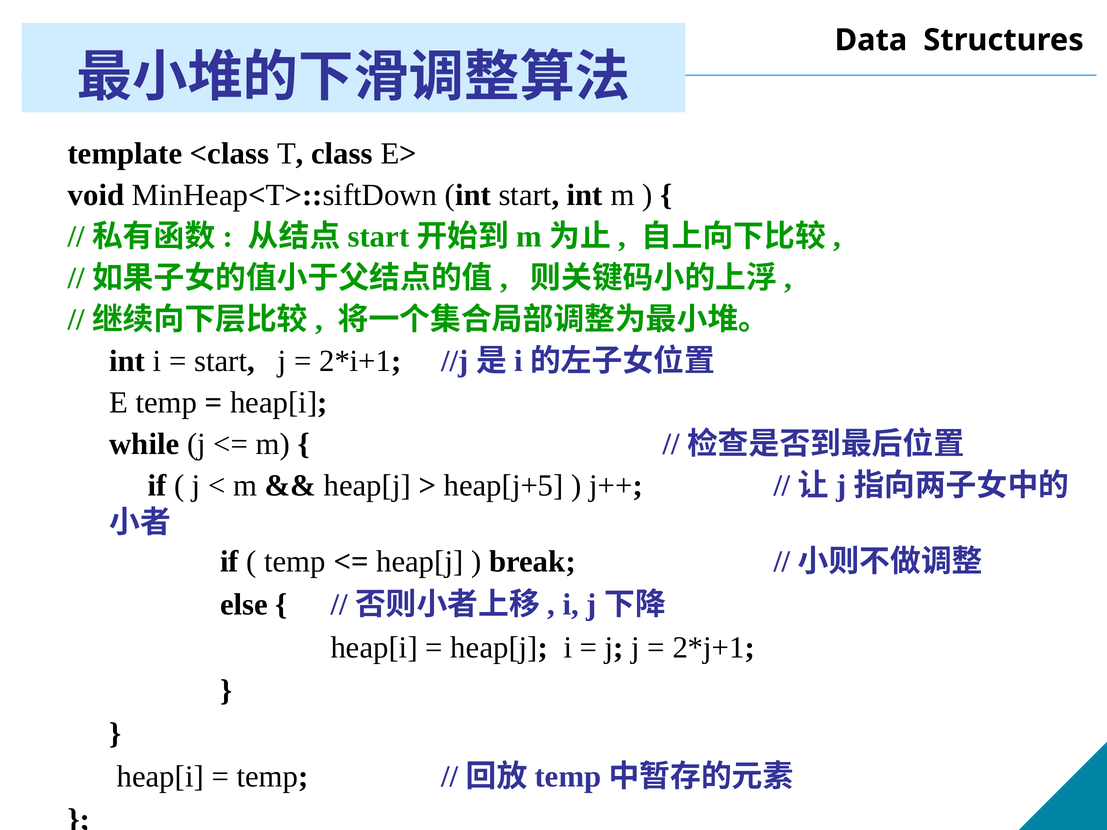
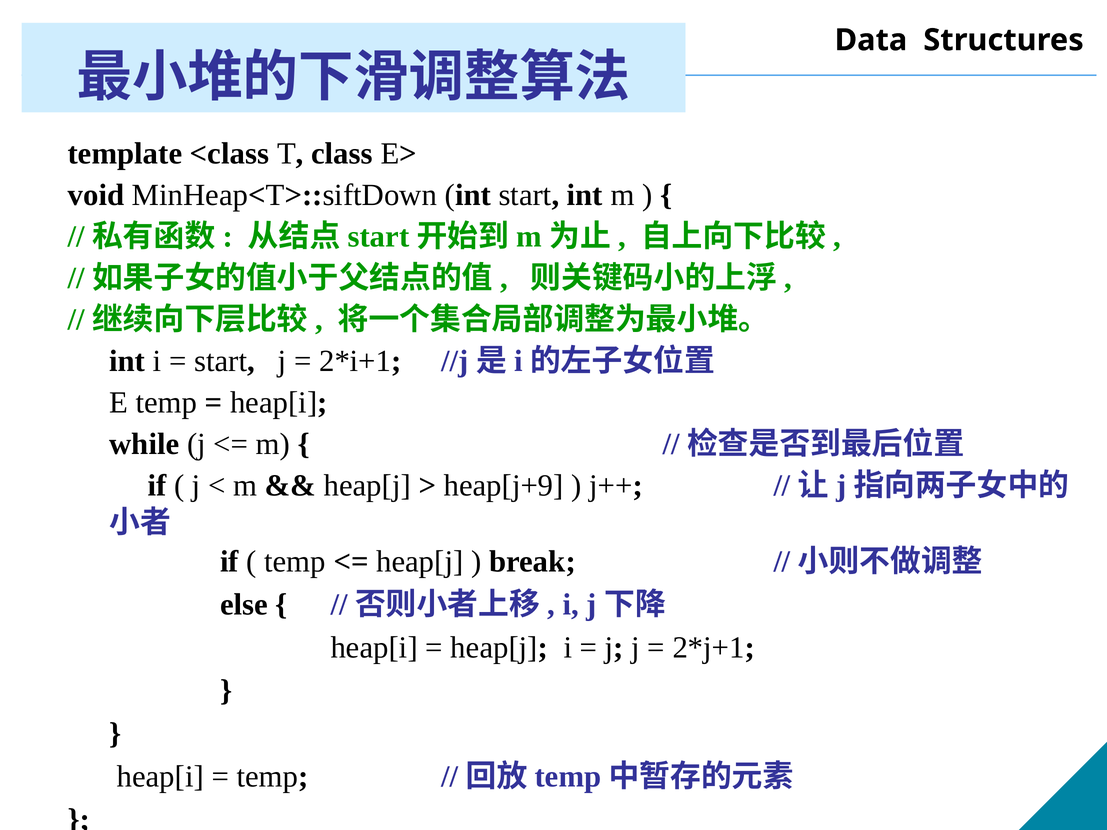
heap[j+5: heap[j+5 -> heap[j+9 (504, 486)
